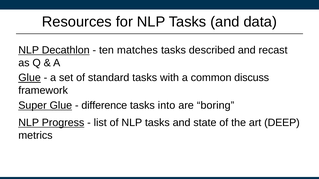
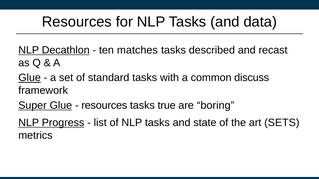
difference: difference -> resources (104, 106)
into: into -> true (167, 106)
DEEP: DEEP -> SETS (282, 123)
